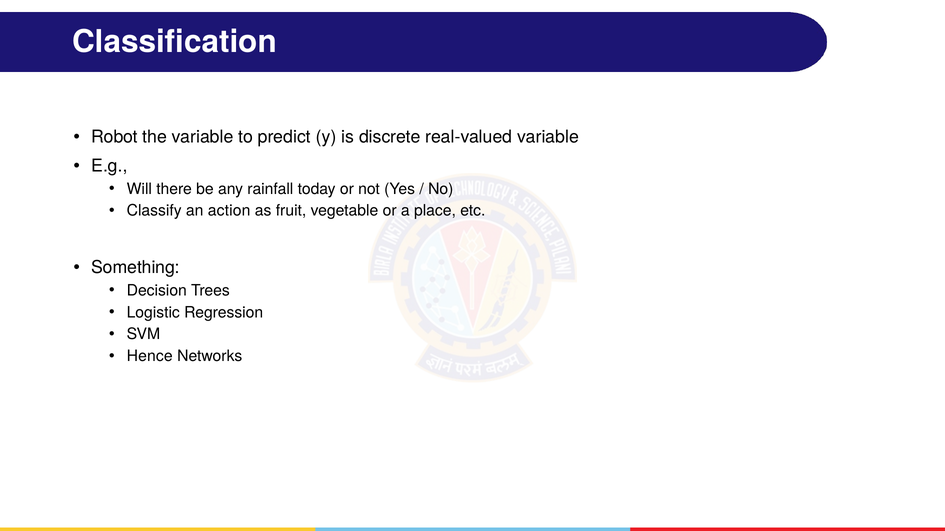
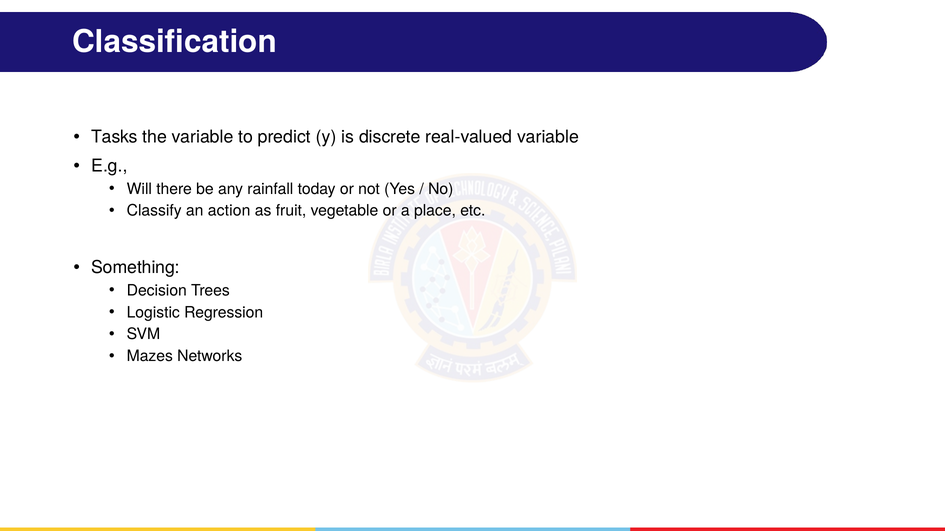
Robot: Robot -> Tasks (115, 137)
Hence: Hence -> Mazes (150, 356)
